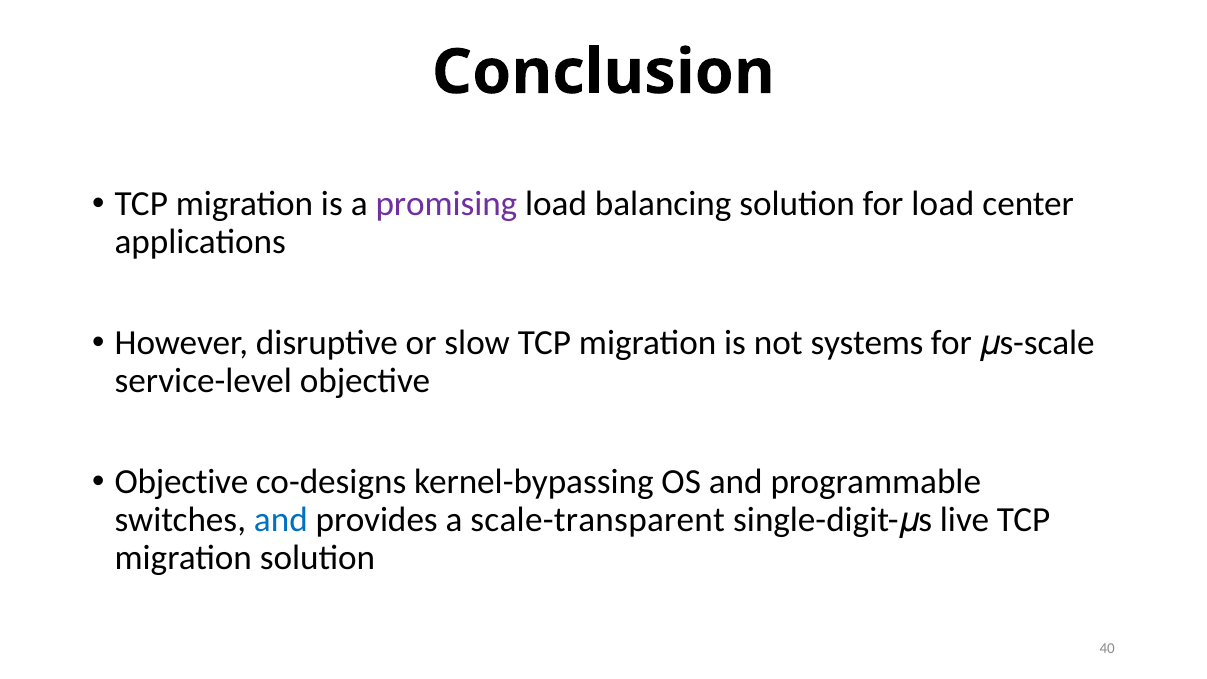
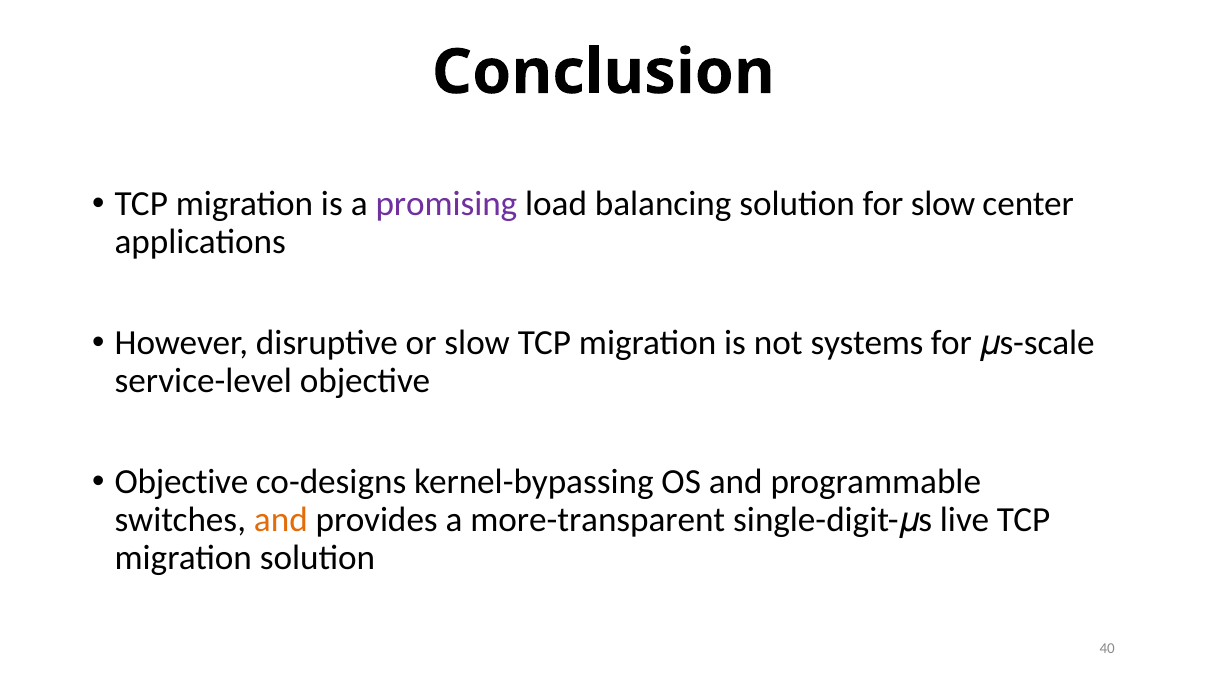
for load: load -> slow (943, 204)
and colour: blue -> orange (281, 520)
scale-transparent: scale-transparent -> more-transparent (598, 520)
